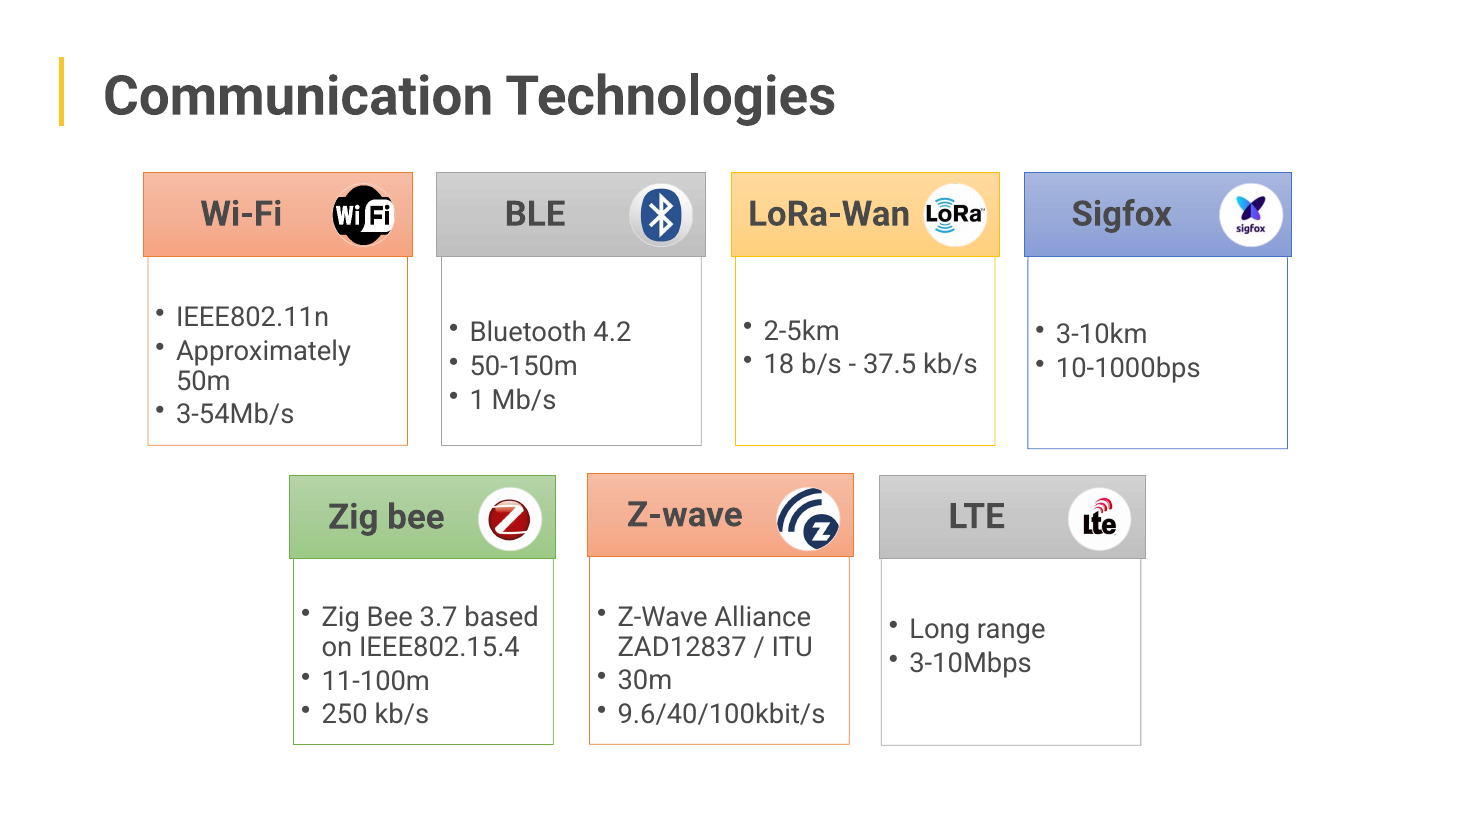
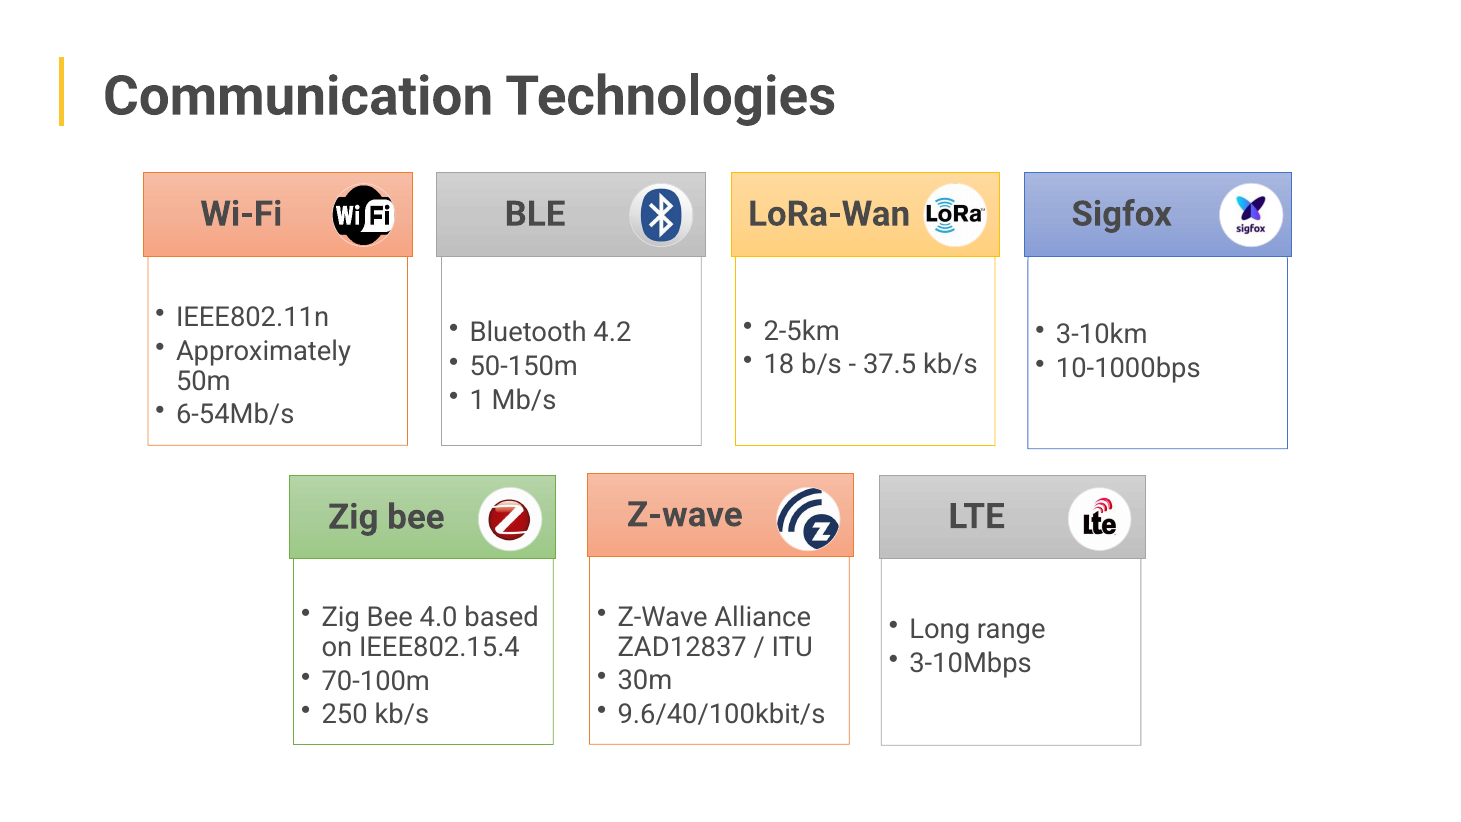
3-54Mb/s: 3-54Mb/s -> 6-54Mb/s (235, 415)
3.7: 3.7 -> 4.0 (439, 618)
11-100m: 11-100m -> 70-100m (376, 681)
